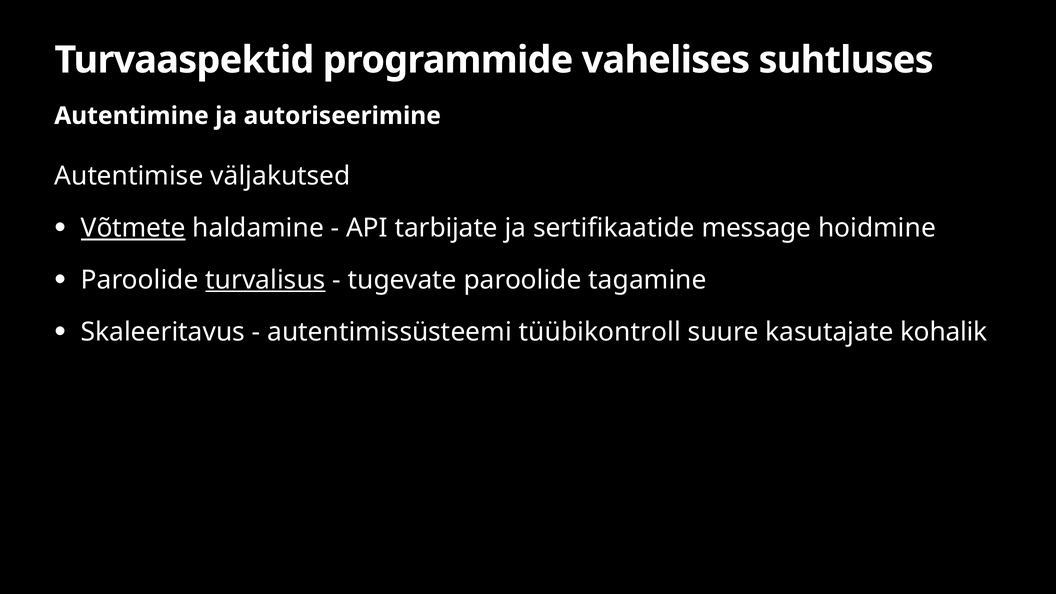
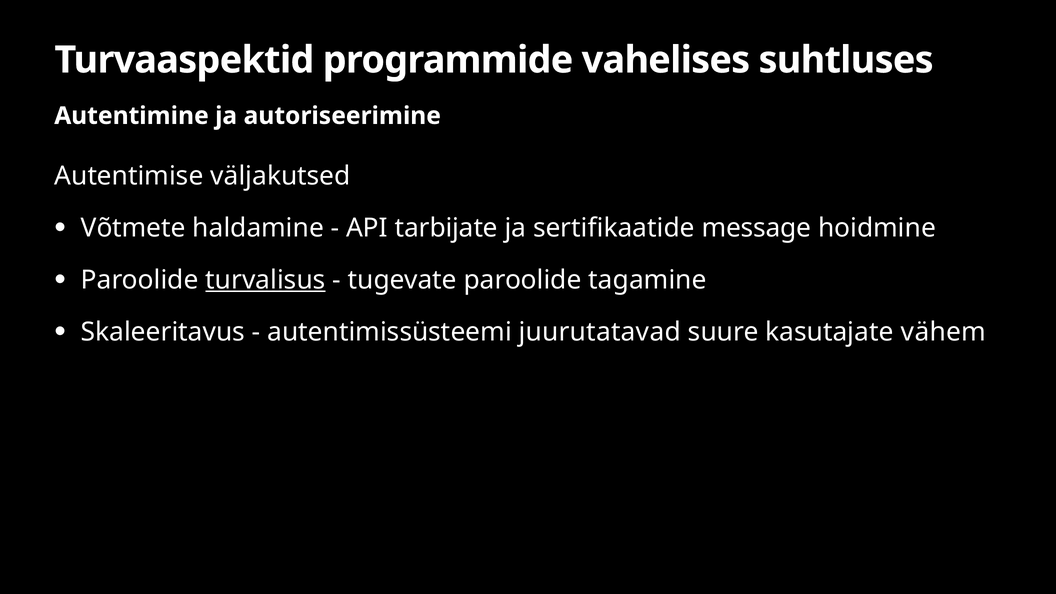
Võtmete underline: present -> none (133, 228)
tüübikontroll: tüübikontroll -> juurutatavad (600, 332)
kohalik: kohalik -> vähem (943, 332)
